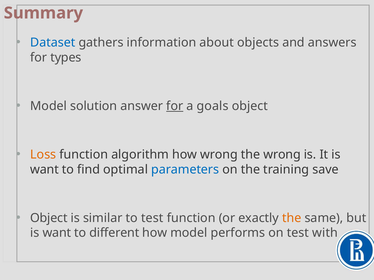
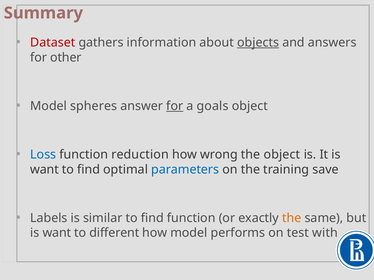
Dataset colour: blue -> red (53, 43)
objects underline: none -> present (258, 43)
types: types -> other (66, 58)
solution: solution -> spheres (94, 106)
Loss colour: orange -> blue (43, 155)
algorithm: algorithm -> reduction (140, 155)
the wrong: wrong -> object (282, 155)
Object: Object -> Labels (49, 218)
similar to test: test -> find (152, 218)
